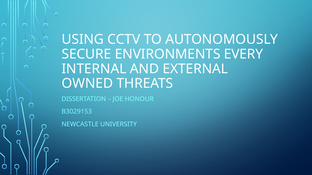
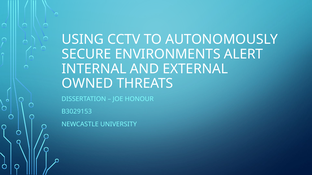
EVERY: EVERY -> ALERT (243, 54)
